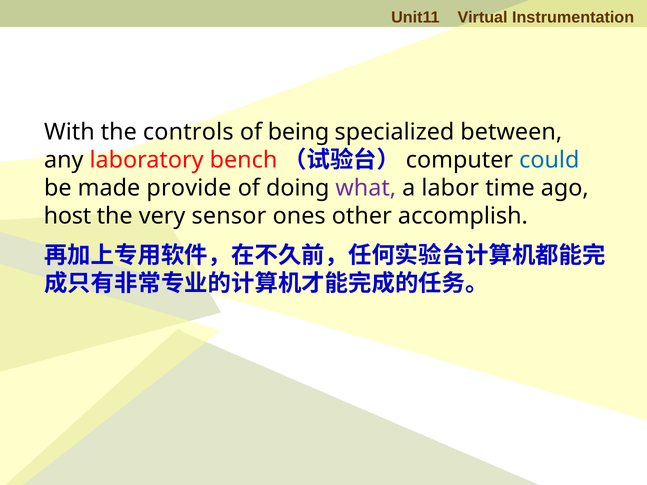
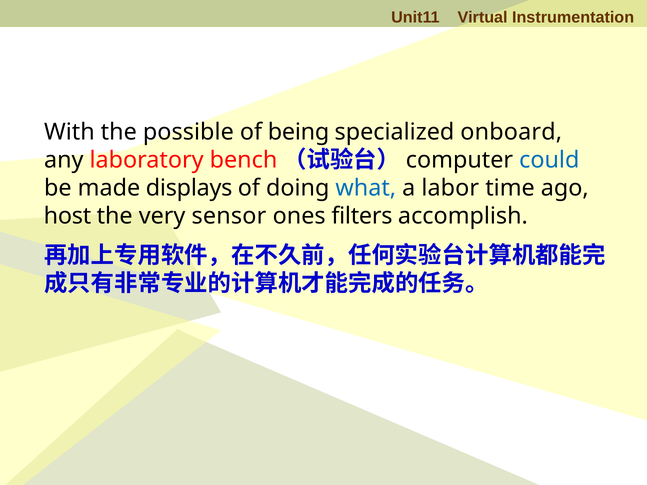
controls: controls -> possible (188, 132)
between: between -> onboard (511, 132)
provide: provide -> displays (189, 188)
what colour: purple -> blue (366, 188)
other: other -> filters (362, 216)
